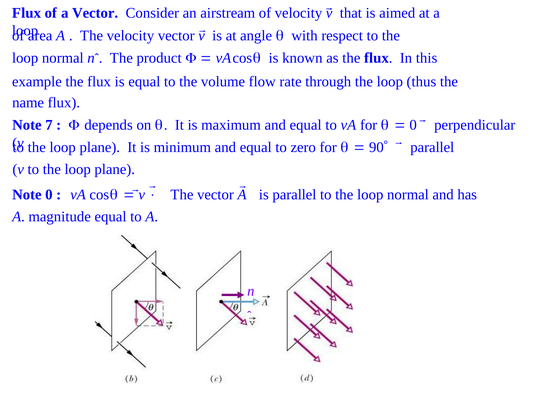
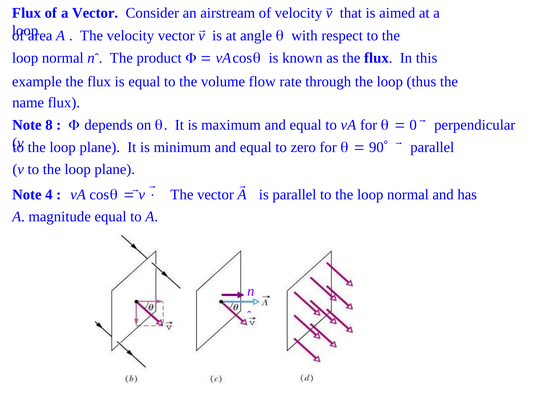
7: 7 -> 8 (49, 125)
Note 0: 0 -> 4 (49, 194)
